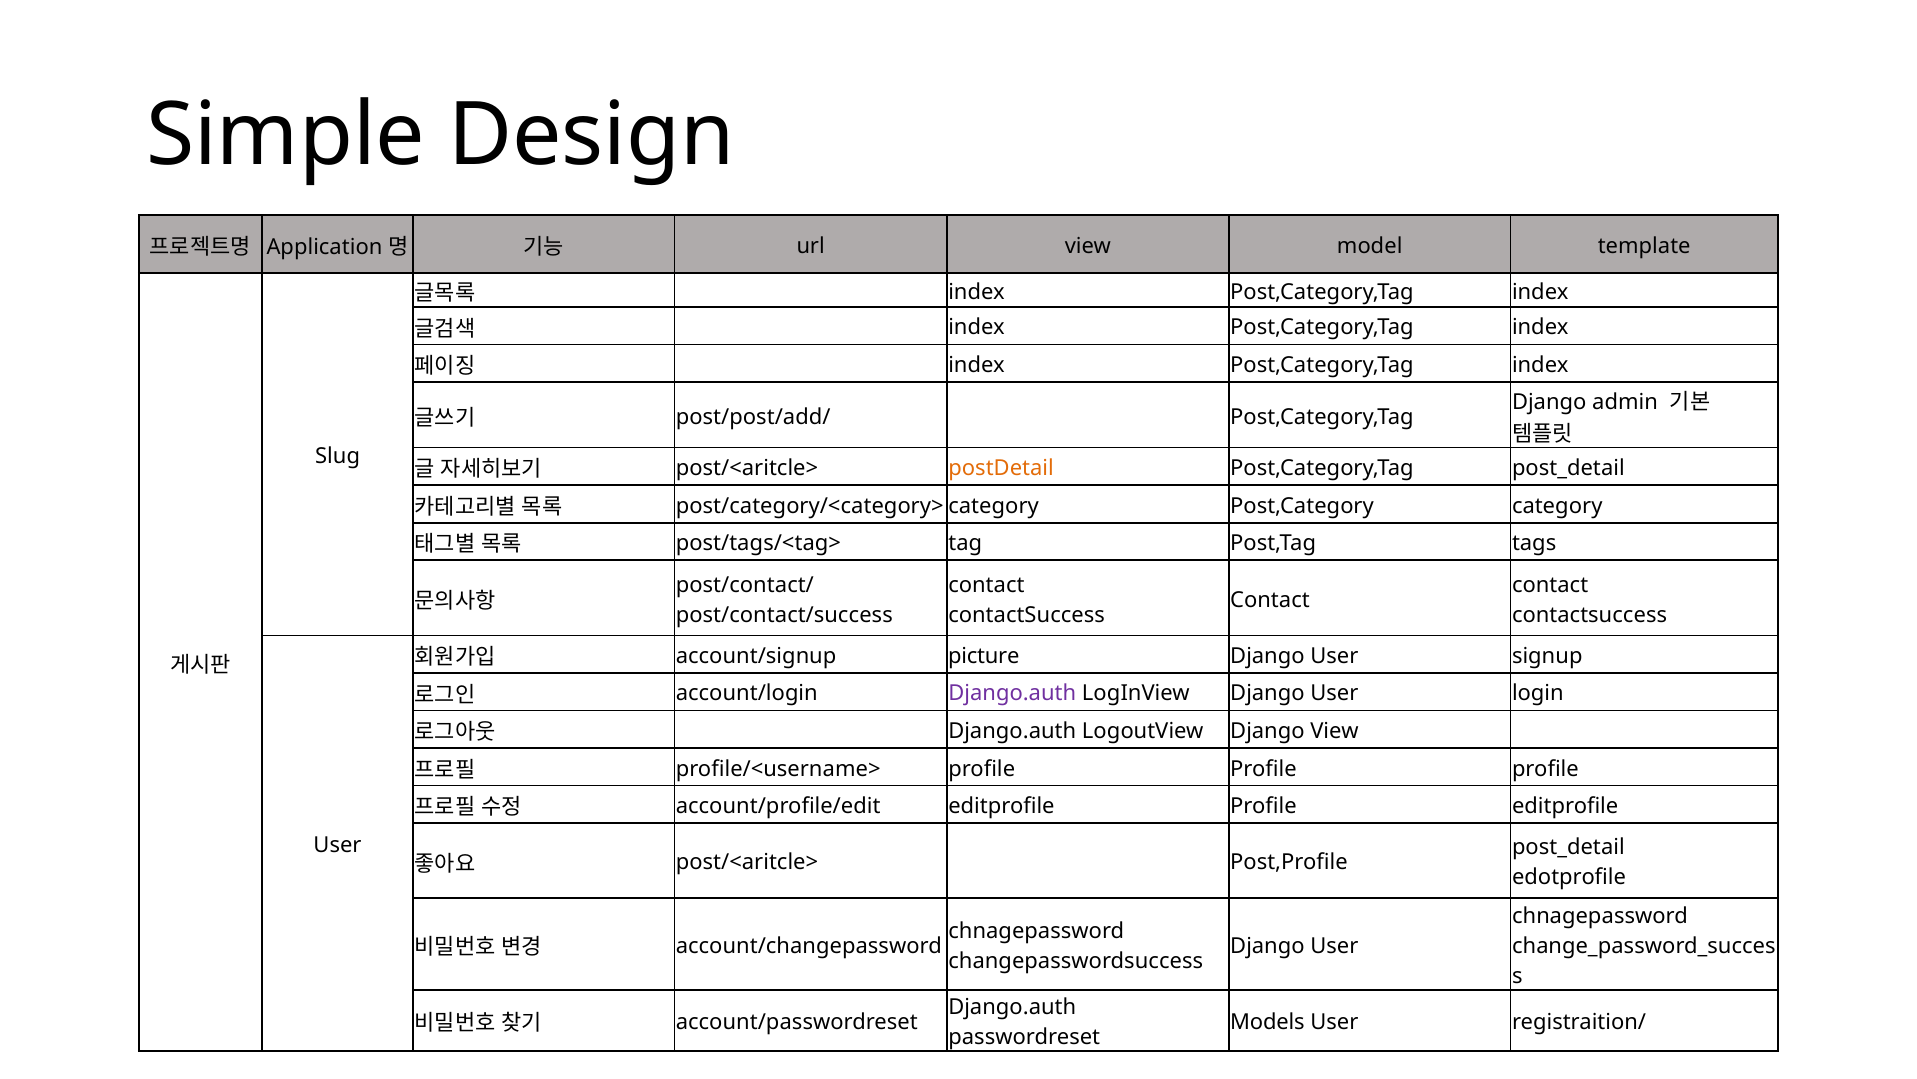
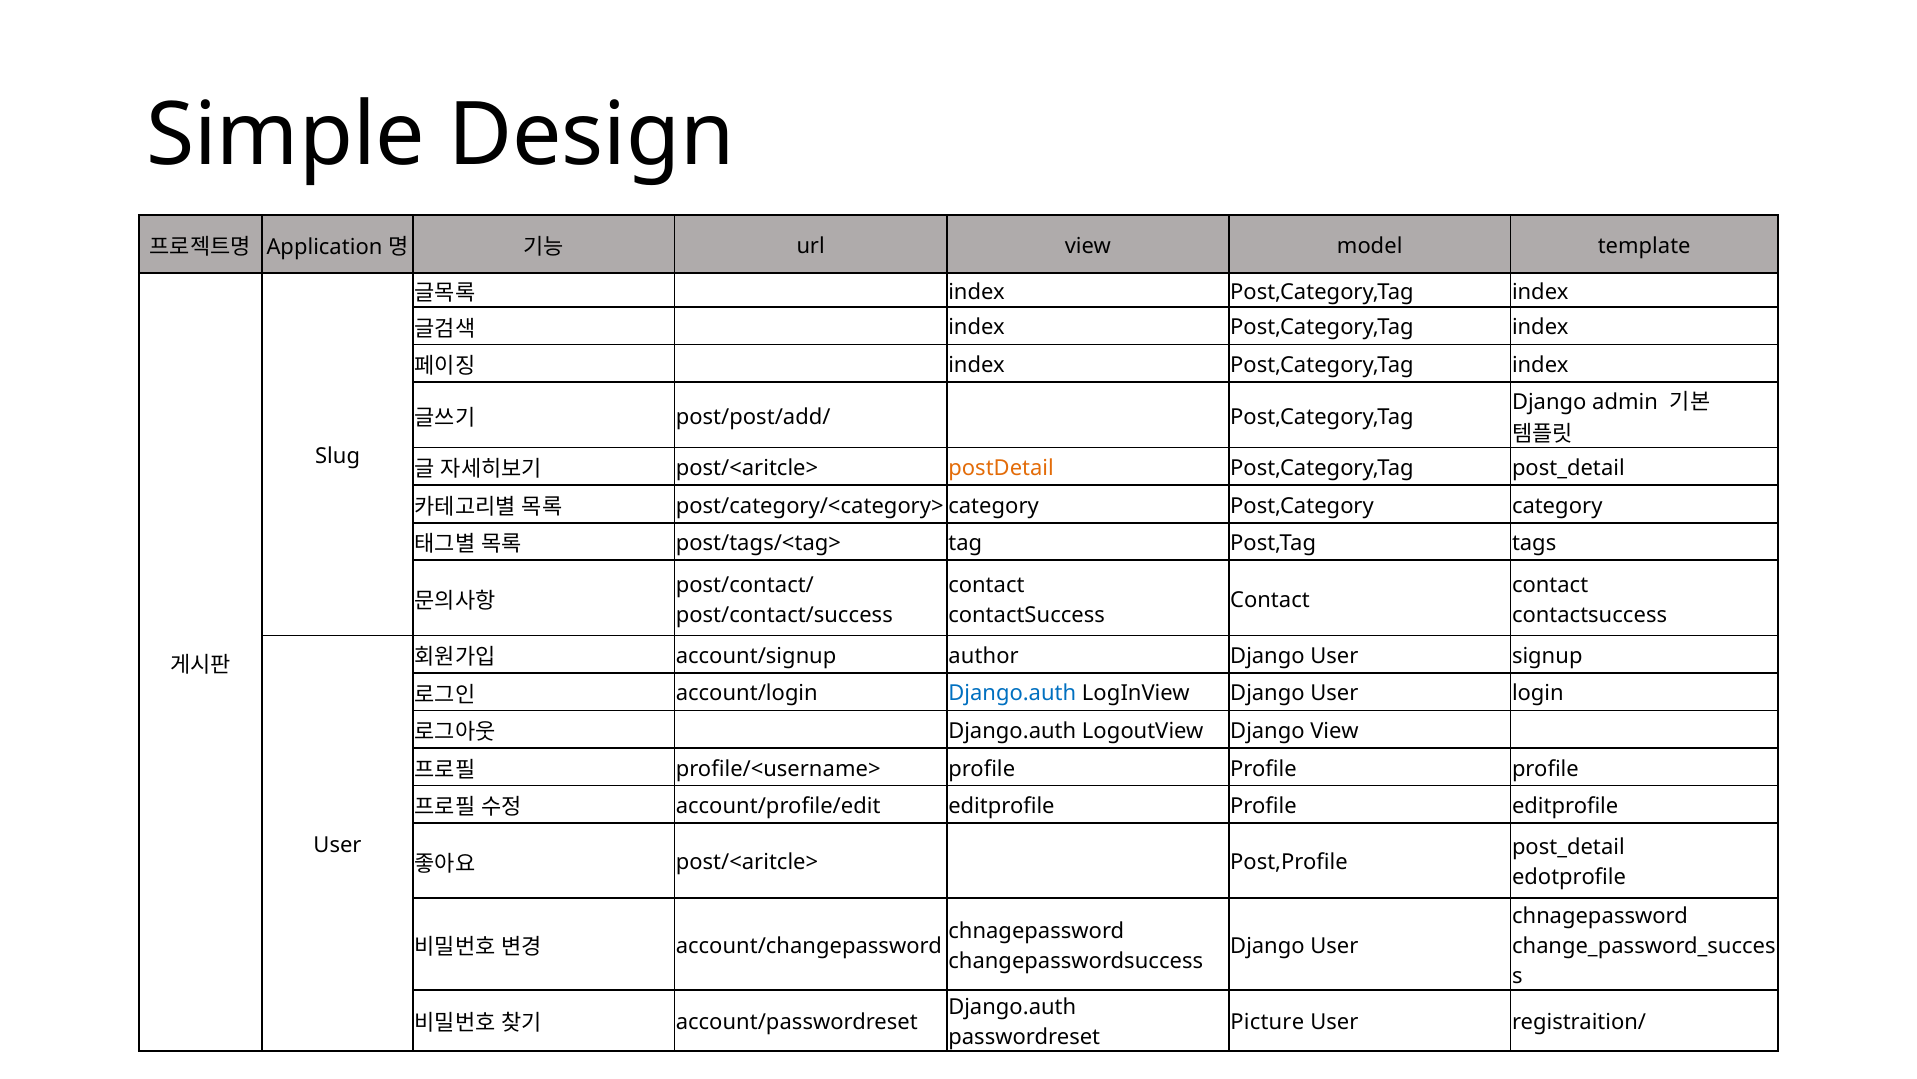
picture: picture -> author (984, 656)
Django.auth colour: purple -> blue (1012, 693)
Models: Models -> Picture (1267, 1022)
